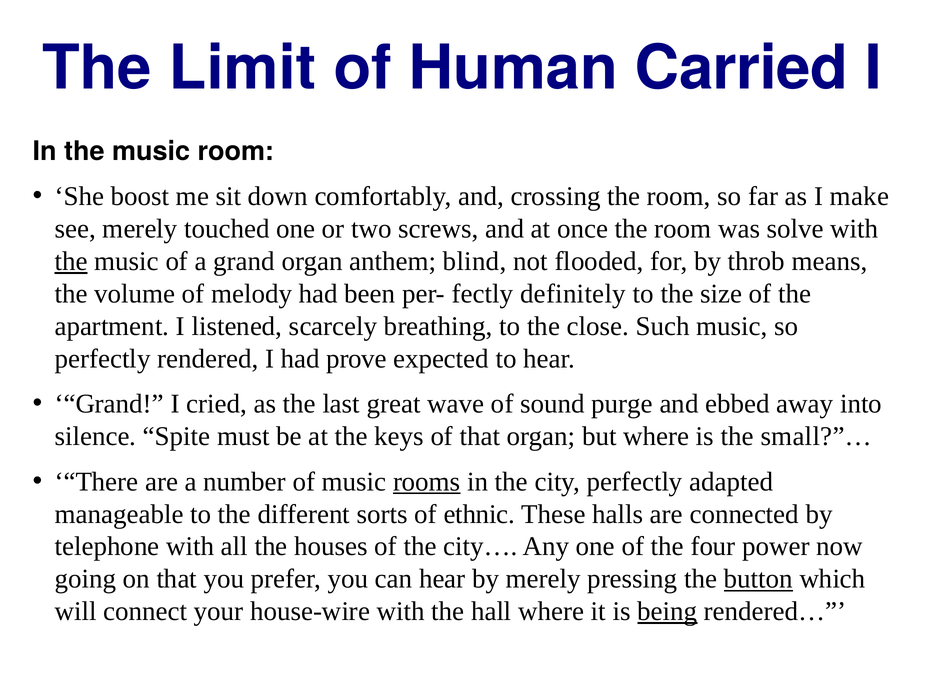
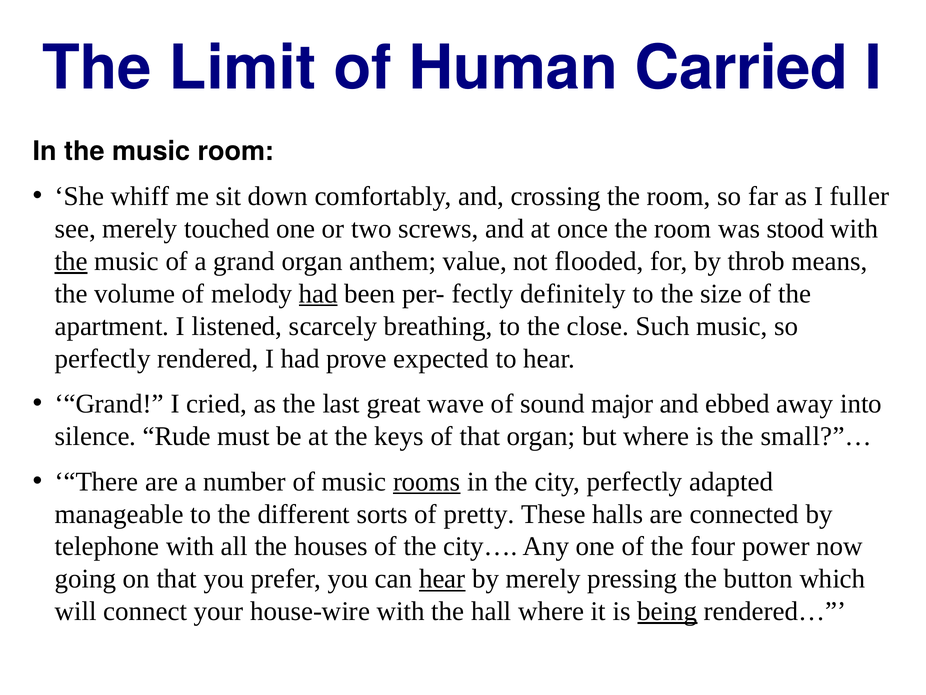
boost: boost -> whiff (140, 196)
make: make -> fuller (860, 196)
solve: solve -> stood (795, 229)
blind: blind -> value (475, 261)
had underline: none -> present (318, 294)
purge: purge -> major (622, 404)
Spite: Spite -> Rude (177, 436)
ethnic: ethnic -> pretty (479, 514)
hear underline: none -> present (442, 579)
button underline: present -> none (758, 579)
